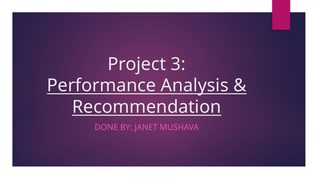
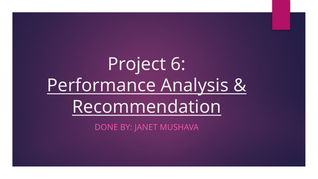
3: 3 -> 6 (178, 64)
